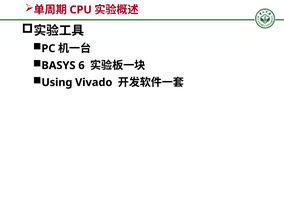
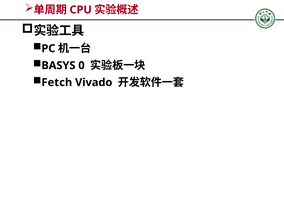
6: 6 -> 0 (81, 65)
Using: Using -> Fetch (57, 82)
